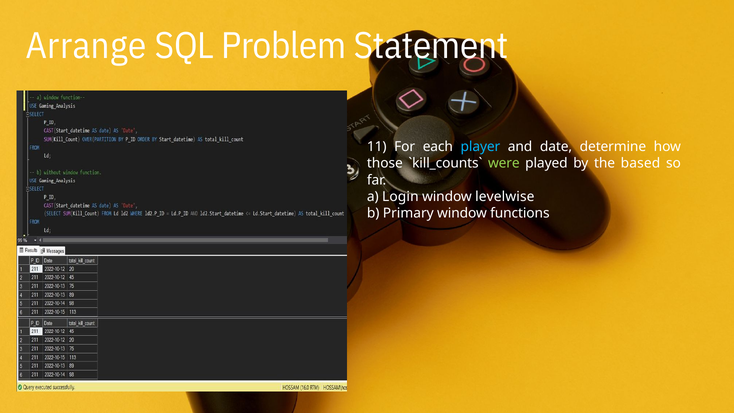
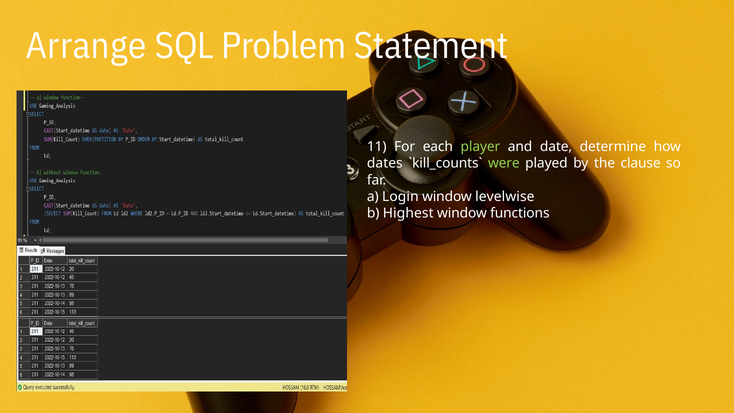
player colour: light blue -> light green (480, 147)
those: those -> dates (385, 163)
based: based -> clause (641, 163)
Primary: Primary -> Highest (408, 213)
